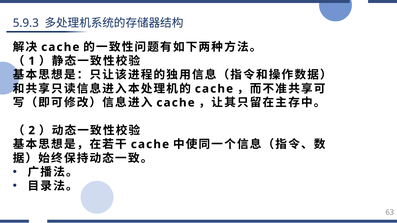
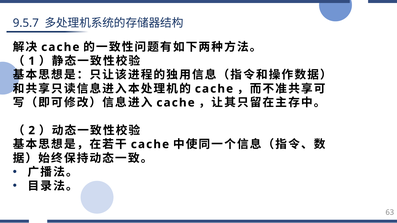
5.9.3: 5.9.3 -> 9.5.7 (26, 23)
